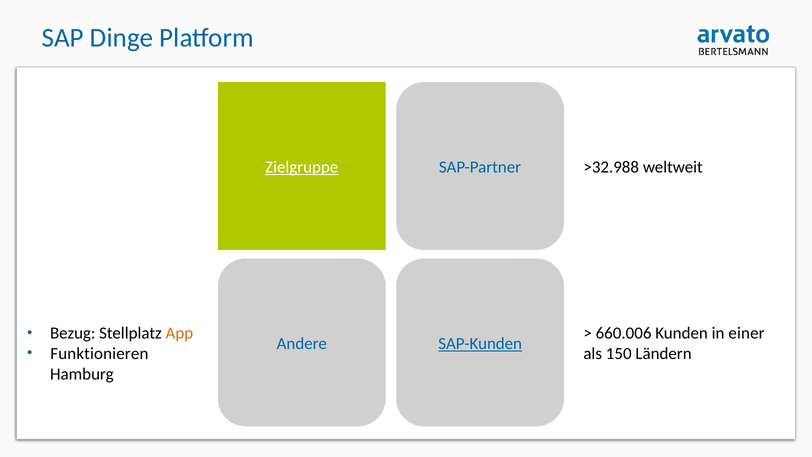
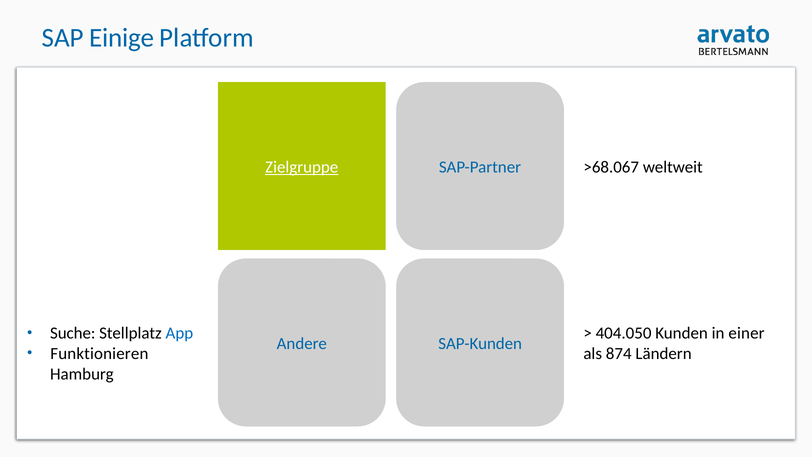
Dinge: Dinge -> Einige (122, 38)
>32.988: >32.988 -> >68.067 (611, 167)
Bezug: Bezug -> Suche (73, 333)
App colour: orange -> blue (179, 333)
660.006: 660.006 -> 404.050 (624, 333)
SAP-Kunden underline: present -> none (480, 343)
150: 150 -> 874 (619, 353)
